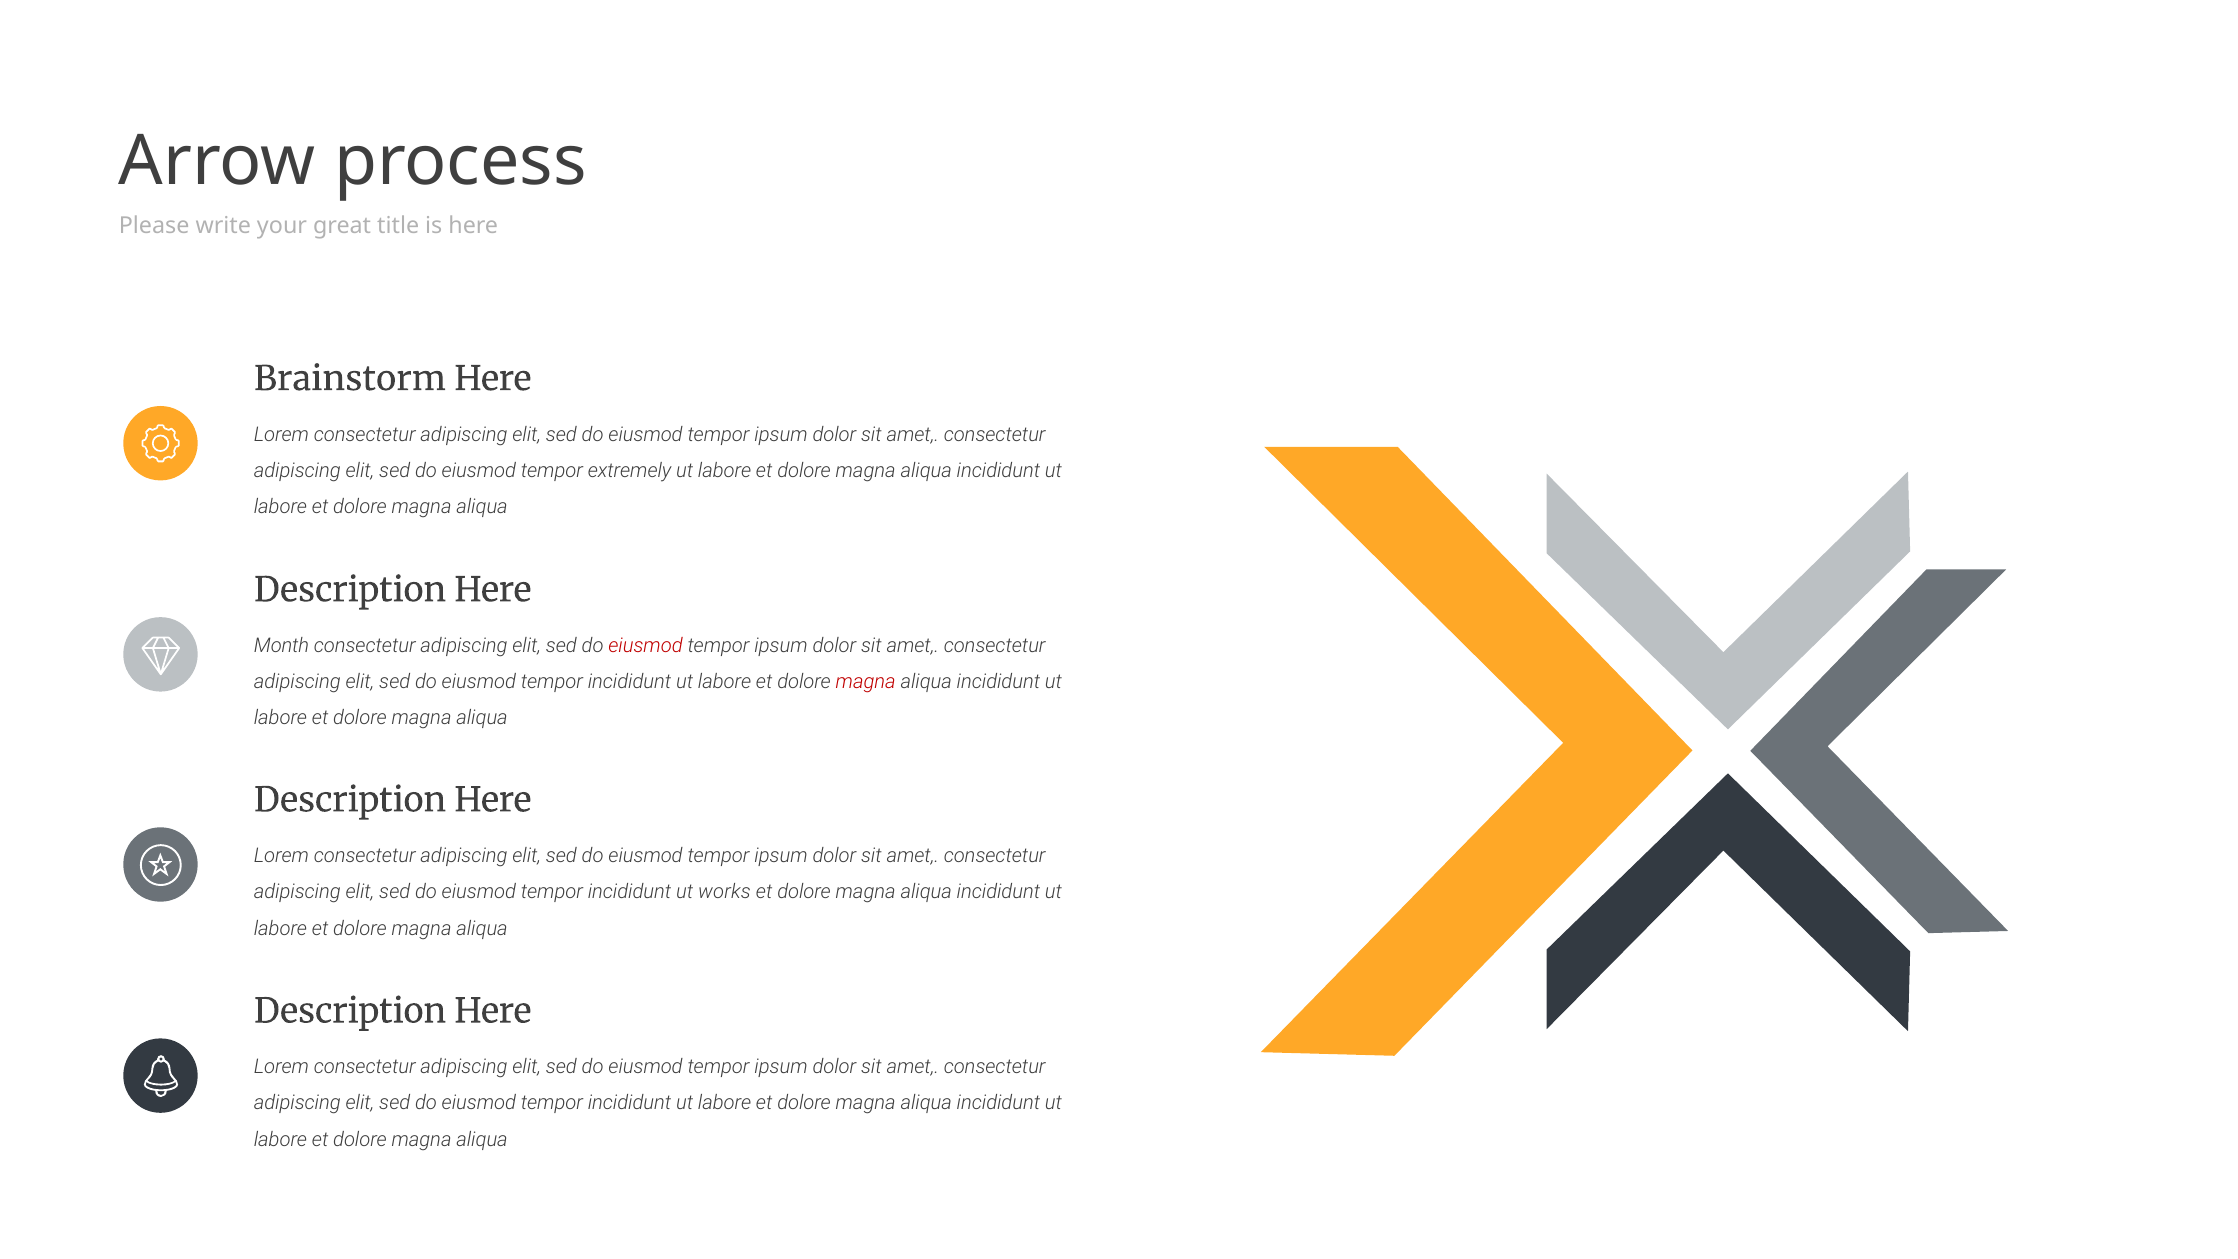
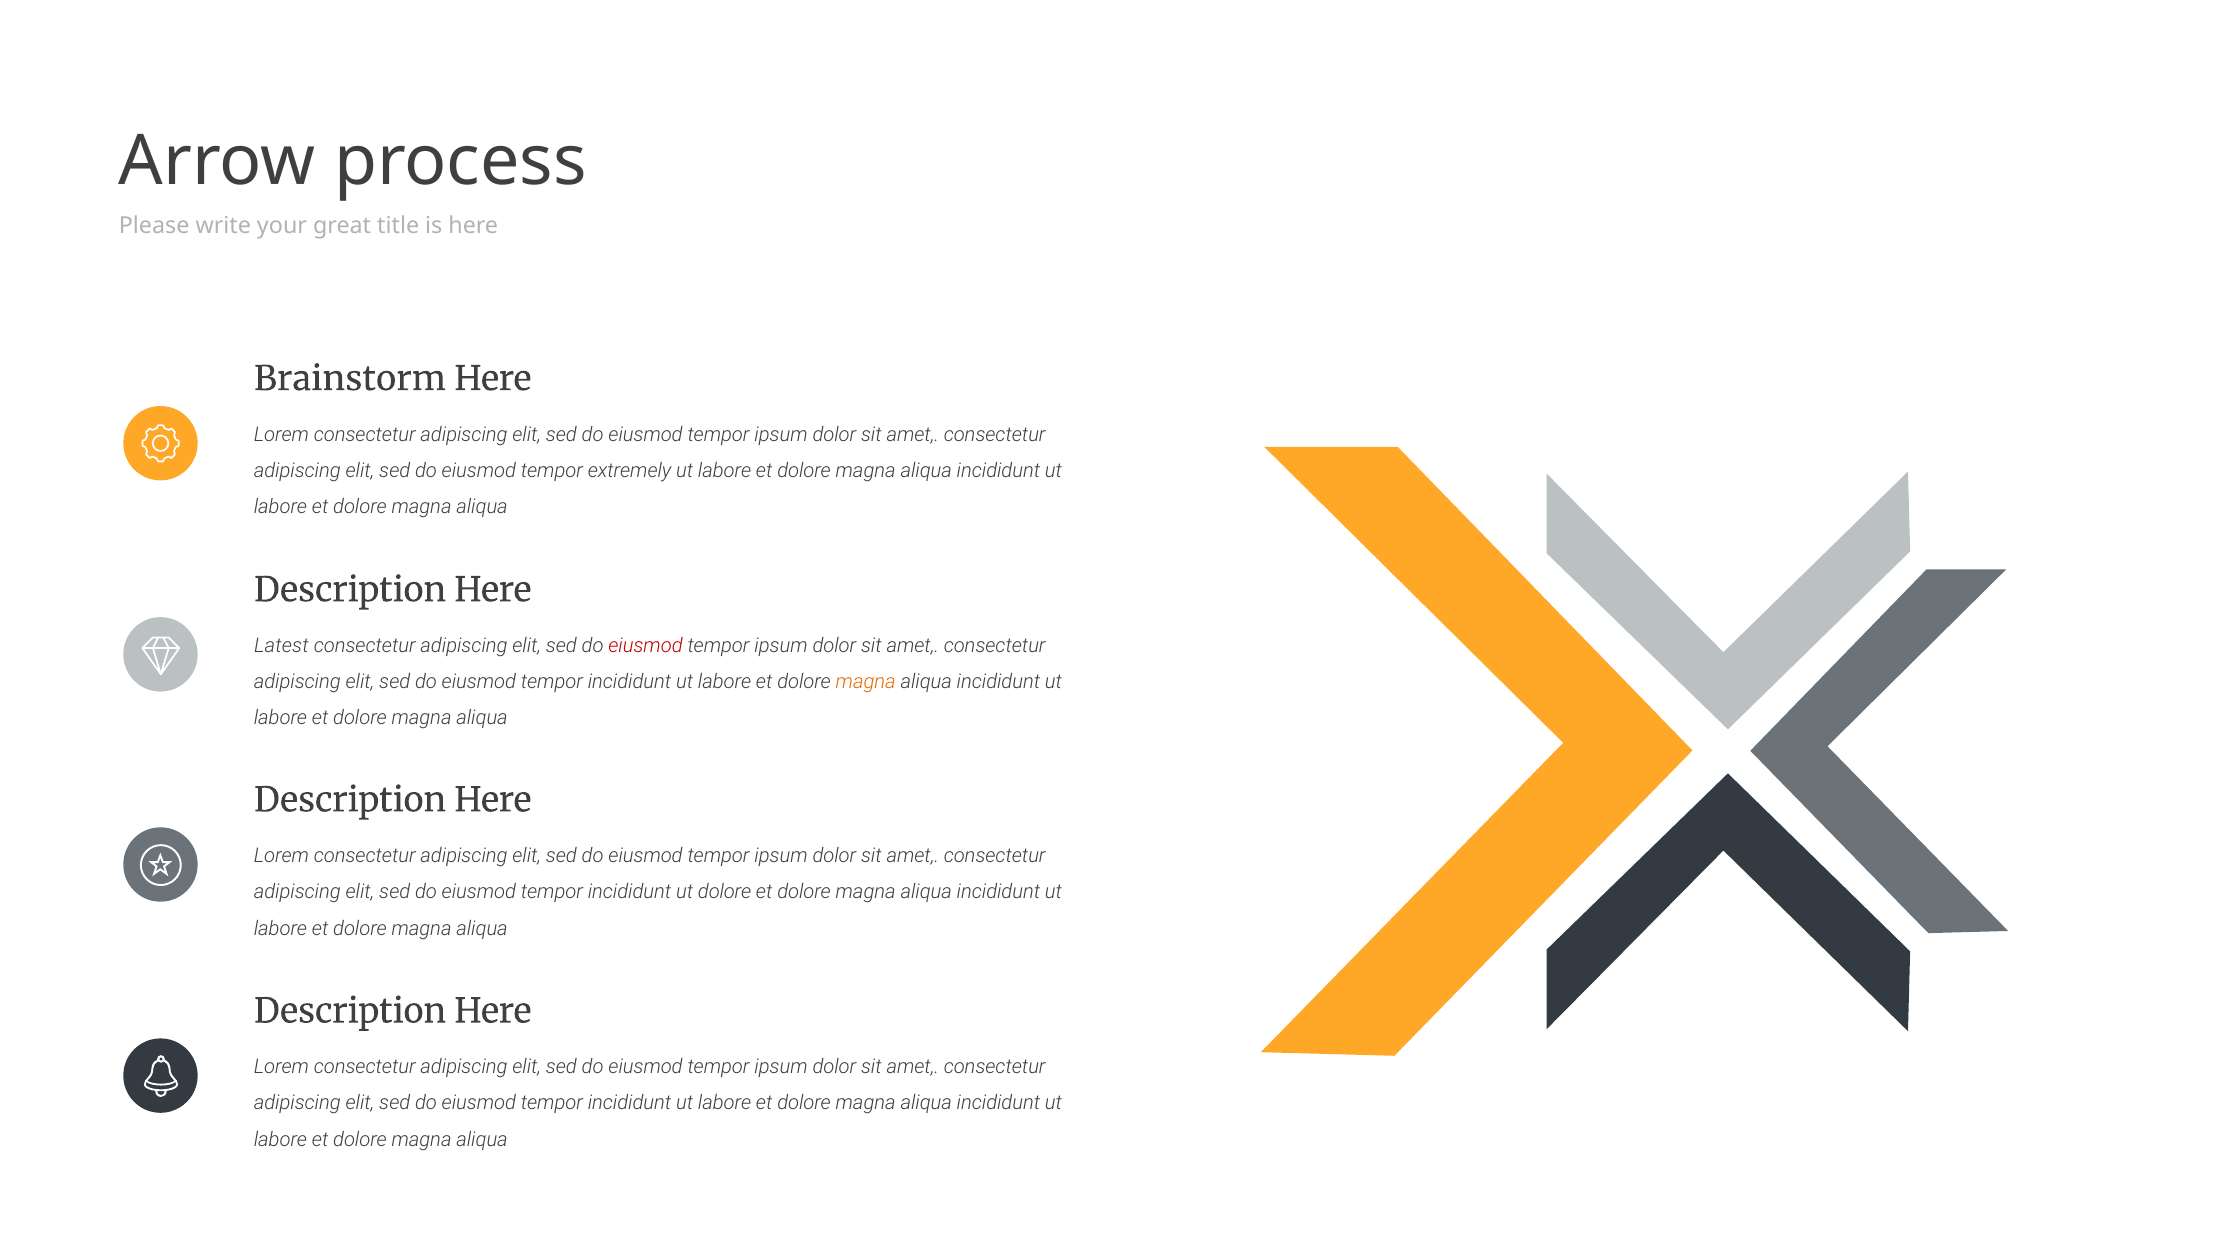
Month: Month -> Latest (281, 646)
magna colour: red -> orange (866, 682)
ut works: works -> dolore (725, 892)
